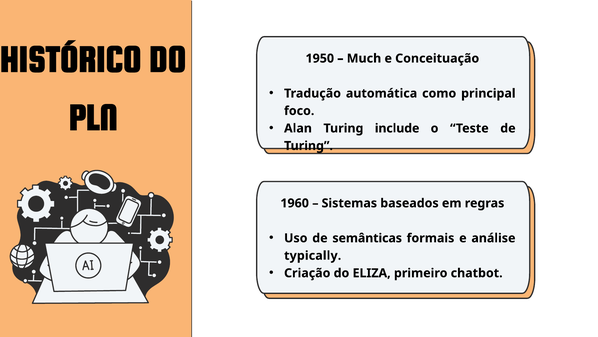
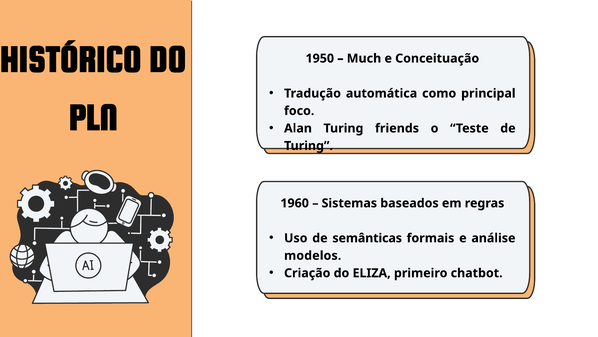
include: include -> friends (397, 128)
typically: typically -> modelos (313, 255)
